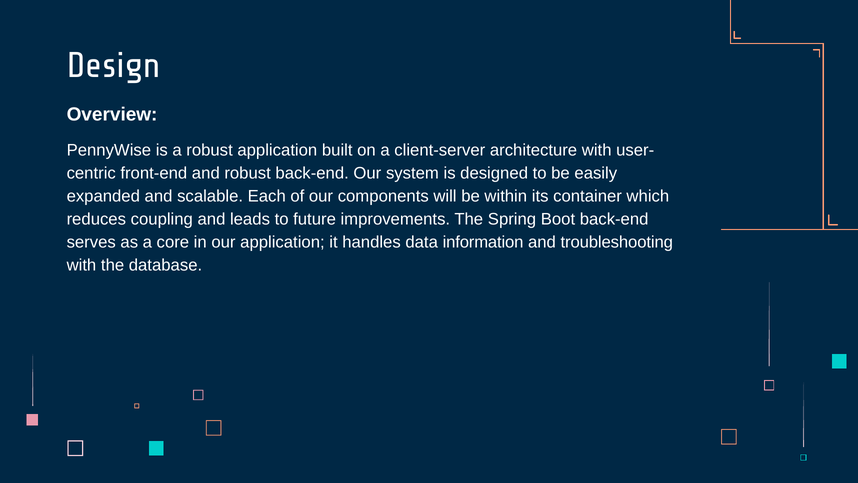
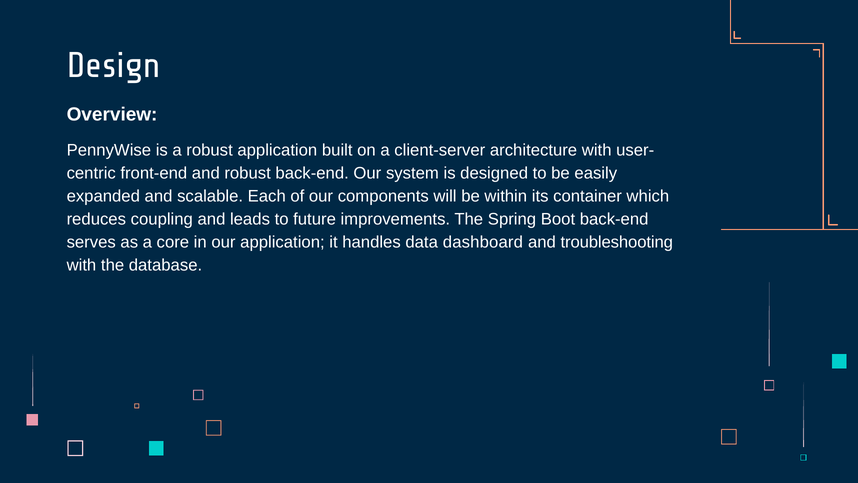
information: information -> dashboard (483, 242)
